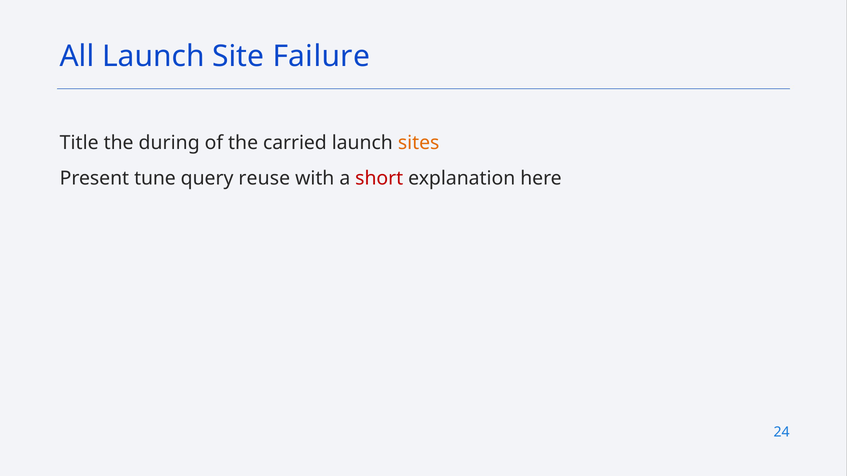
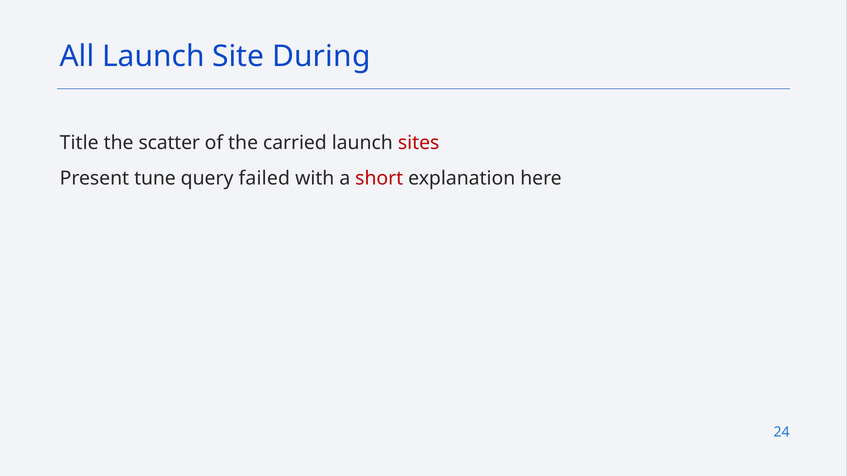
Failure: Failure -> During (321, 57)
during: during -> scatter (169, 143)
sites colour: orange -> red (419, 143)
reuse: reuse -> failed (264, 179)
